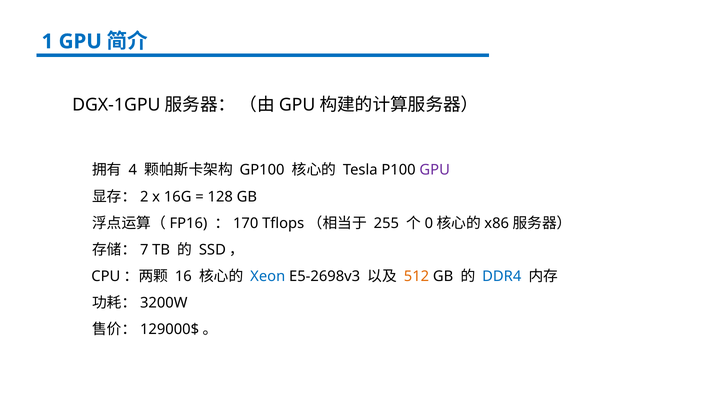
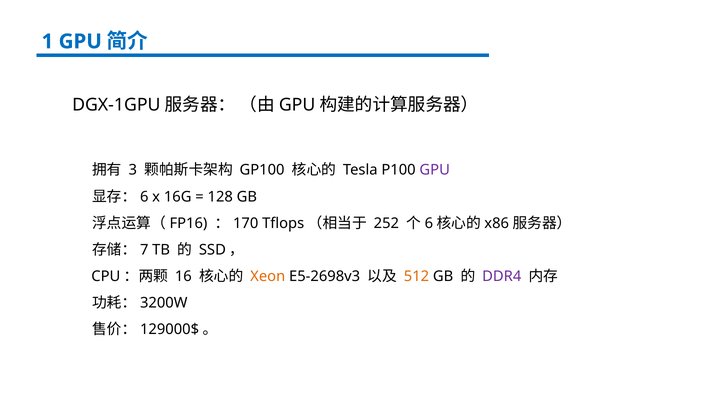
4: 4 -> 3 (133, 170)
2: 2 -> 6 (144, 197)
255: 255 -> 252 (386, 223)
0: 0 -> 6 (429, 223)
Xeon colour: blue -> orange (268, 276)
DDR4 colour: blue -> purple (502, 276)
